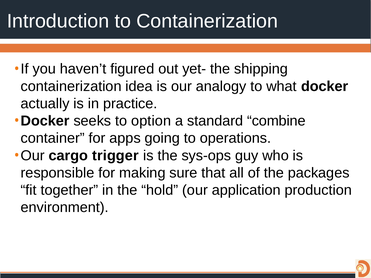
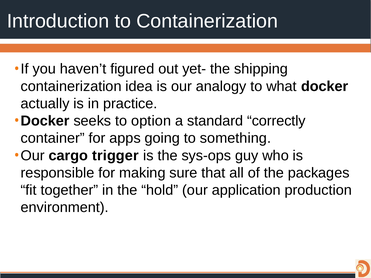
combine: combine -> correctly (276, 121)
operations: operations -> something (235, 138)
